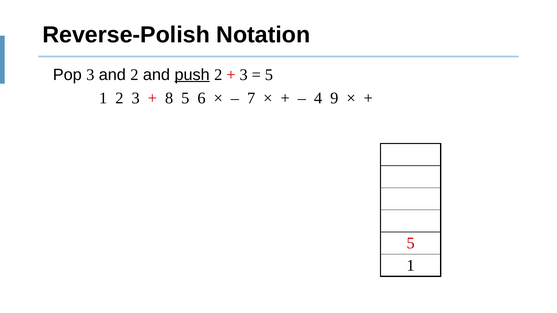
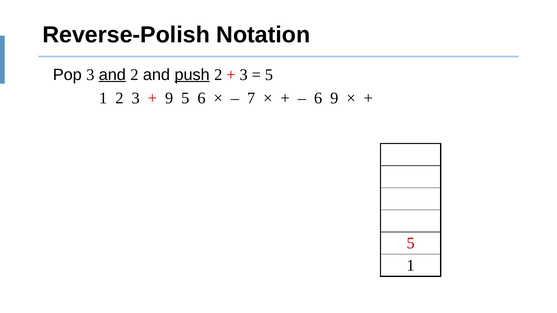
and underline: none -> present (112, 75)
8: 8 -> 9 (169, 98)
4: 4 -> 6 (318, 98)
